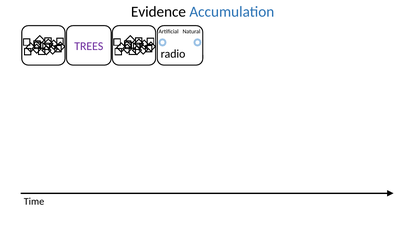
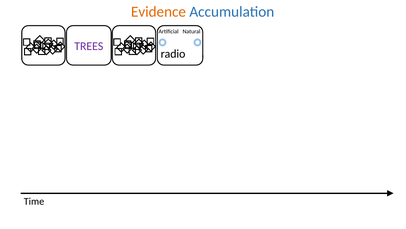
Evidence colour: black -> orange (158, 12)
